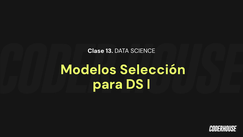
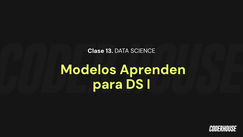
Selección: Selección -> Aprenden (153, 69)
